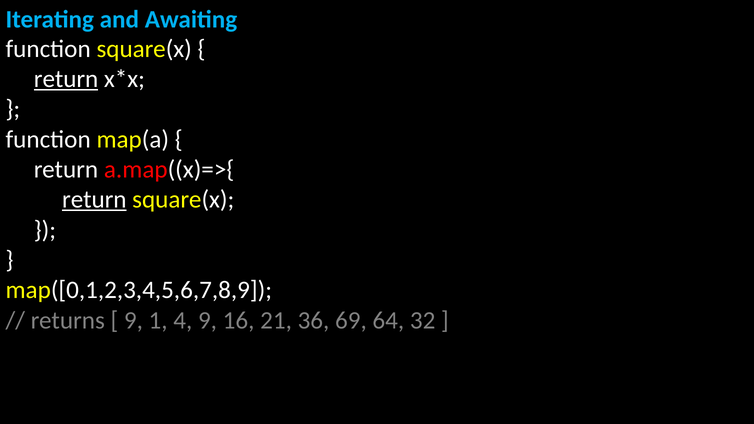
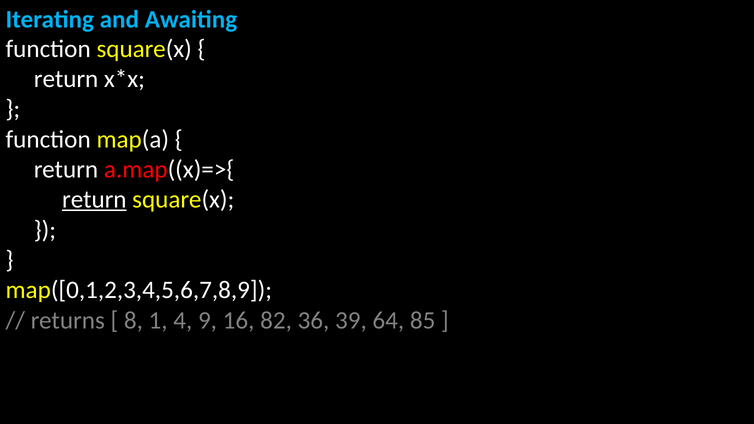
return underline: present -> none (66, 79)
9: 9 -> 8 (133, 320)
21: 21 -> 82 (276, 320)
69: 69 -> 39 (351, 320)
32: 32 -> 85 (423, 320)
